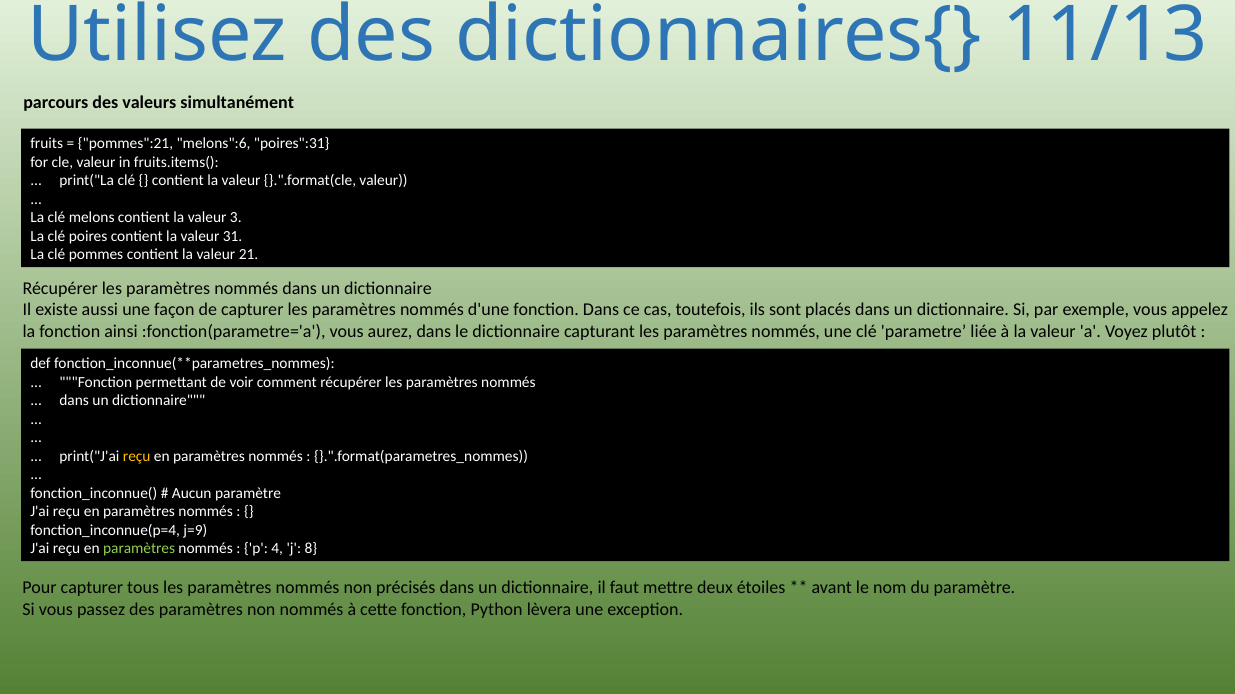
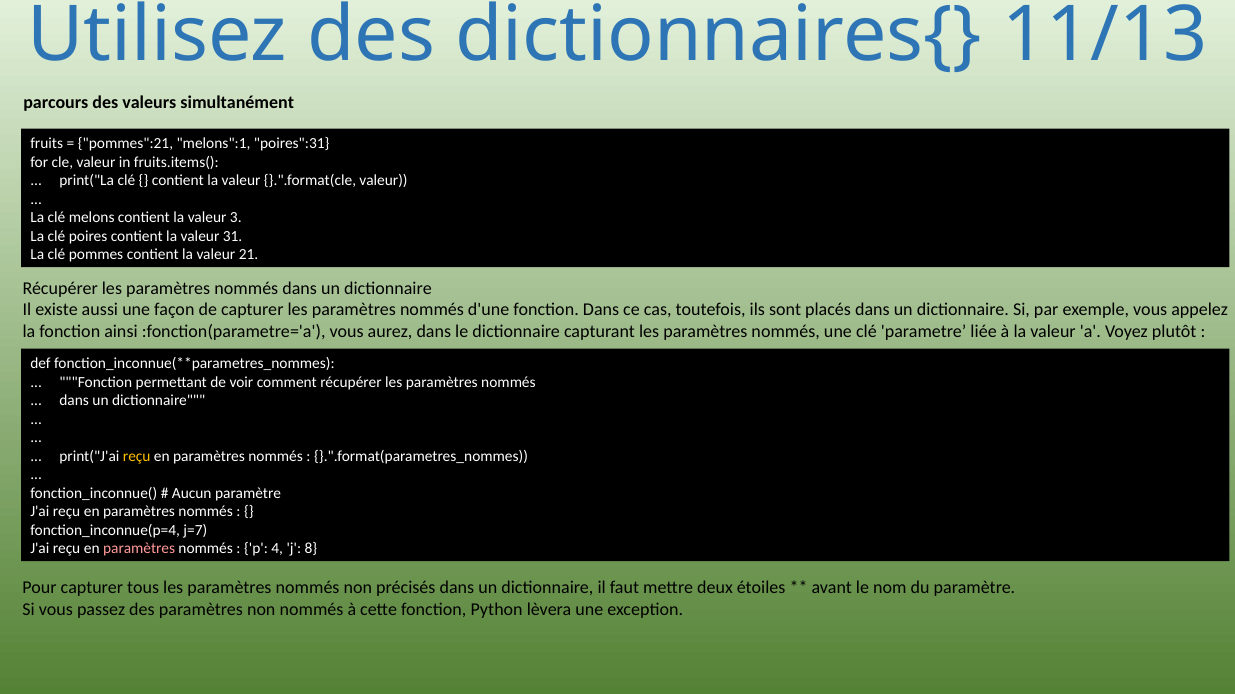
melons":6: melons":6 -> melons":1 (214, 144)
j=9: j=9 -> j=7 (195, 531)
paramètres colour: light green -> pink (139, 549)
